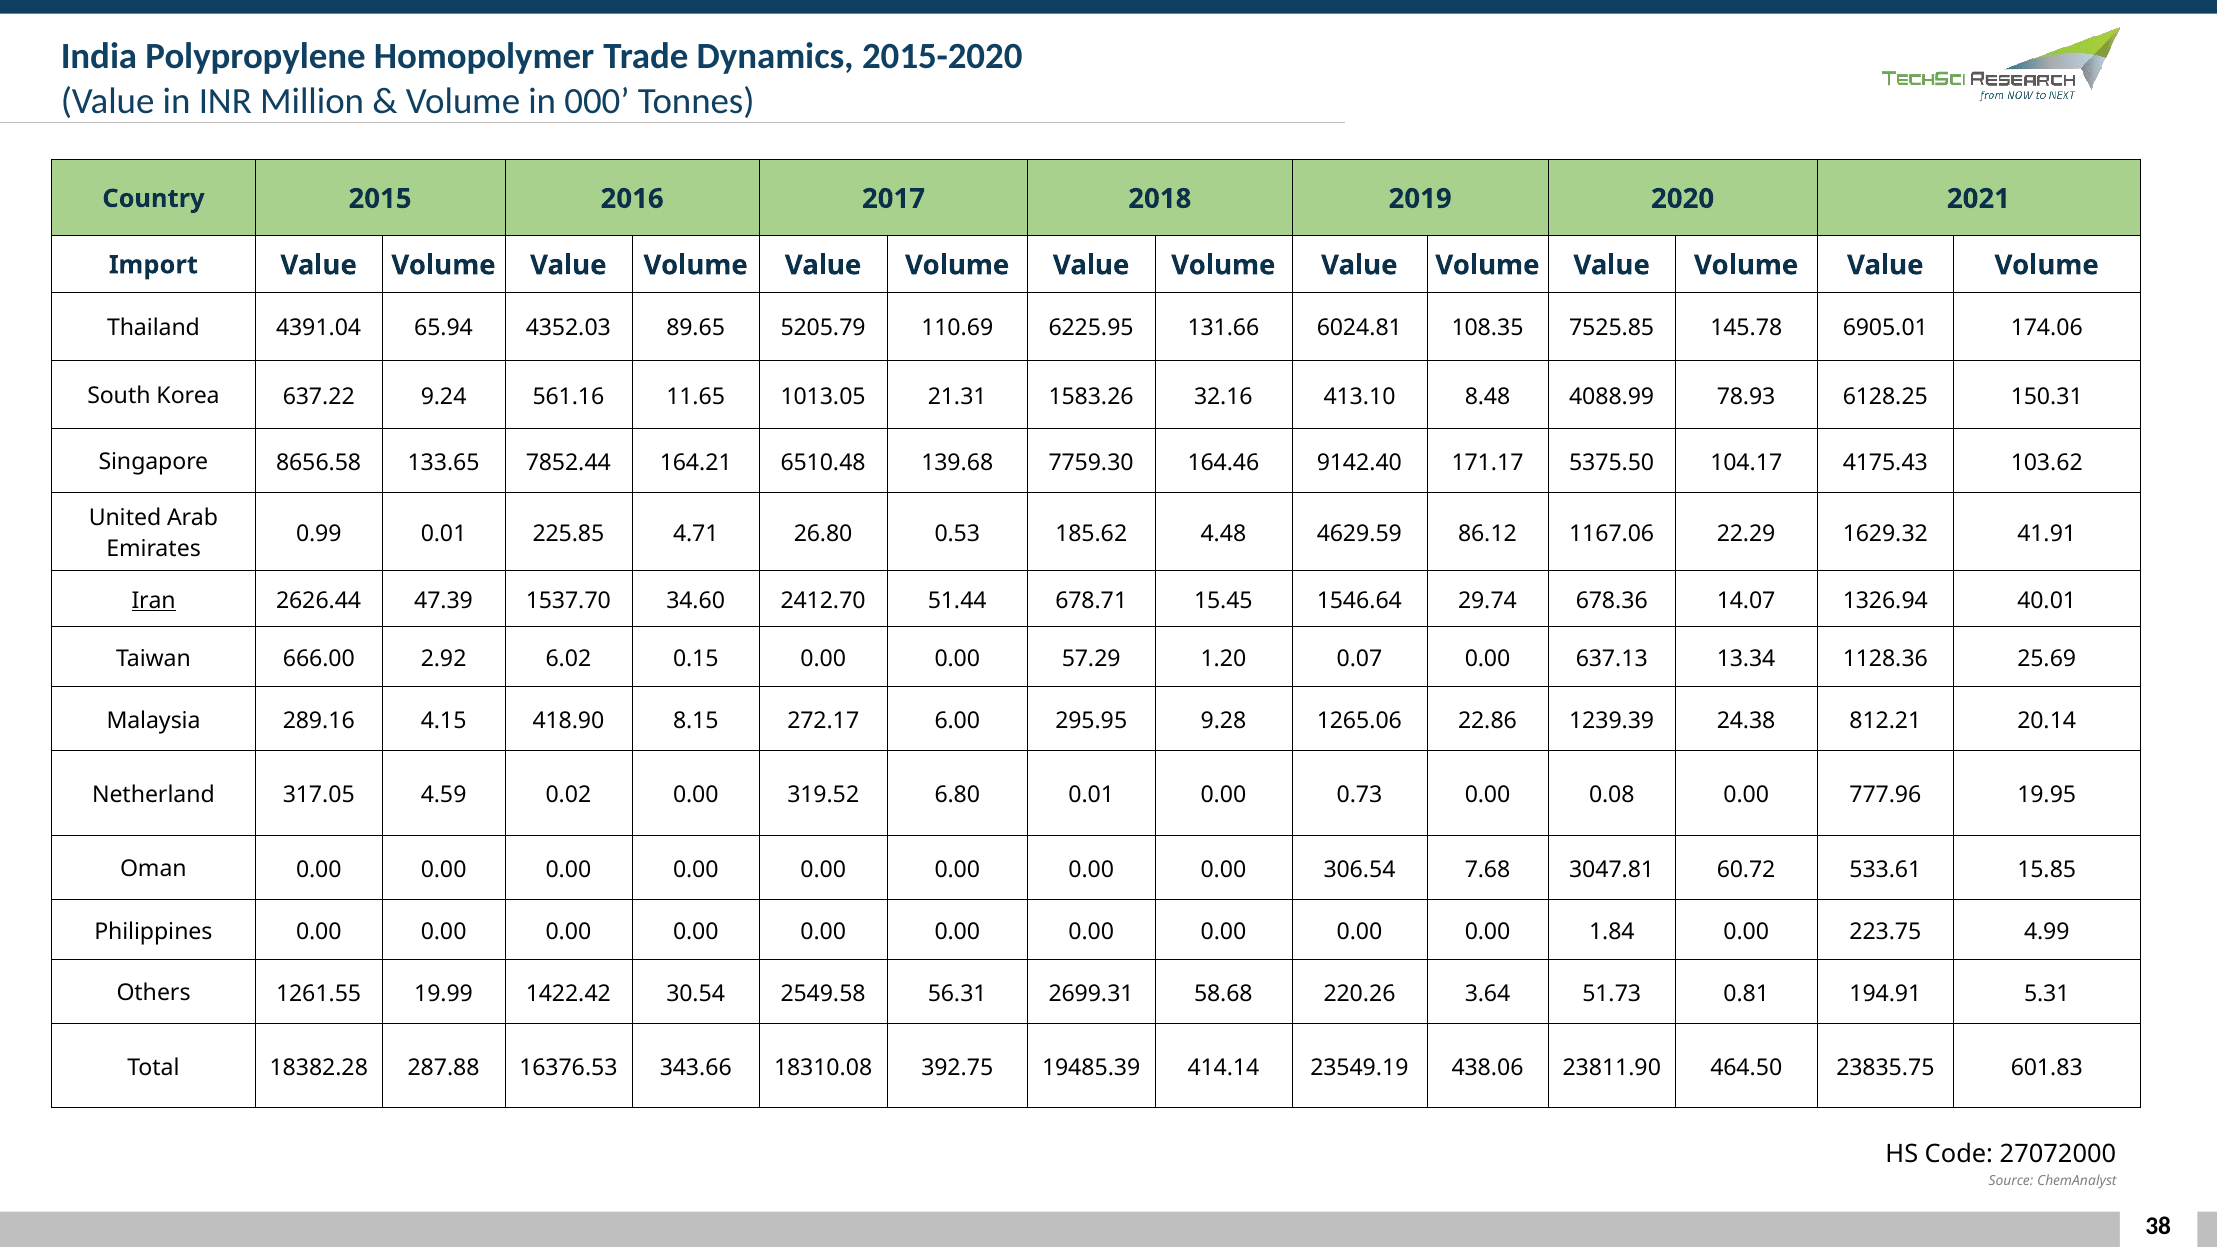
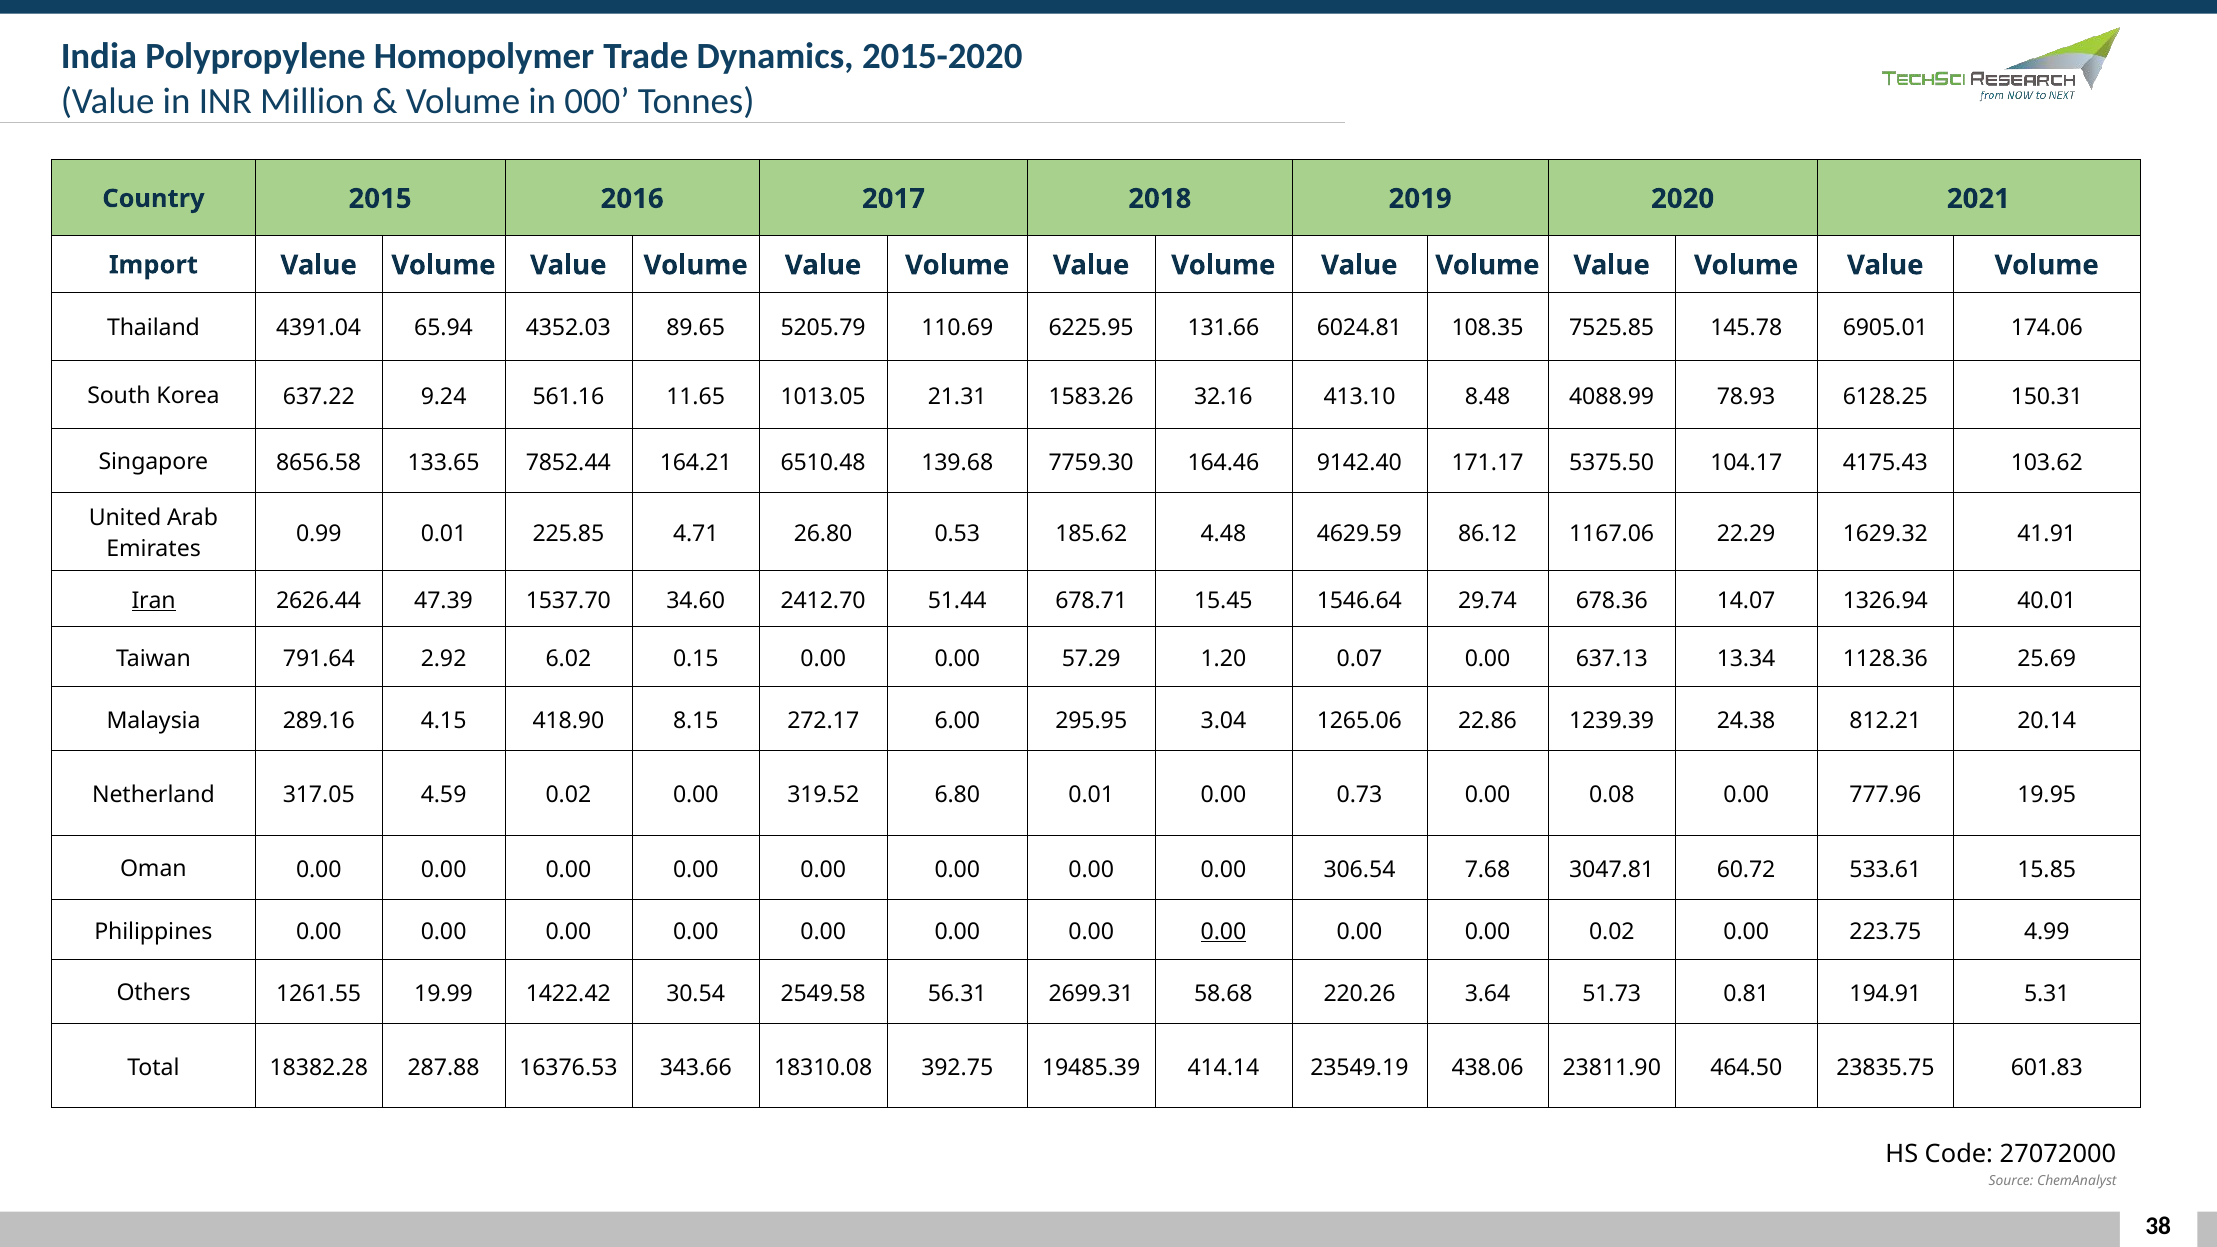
666.00: 666.00 -> 791.64 (319, 659)
9.28: 9.28 -> 3.04 (1224, 721)
0.00 underline: none -> present (1224, 932)
0.00 1.84: 1.84 -> 0.02 (1612, 932)
